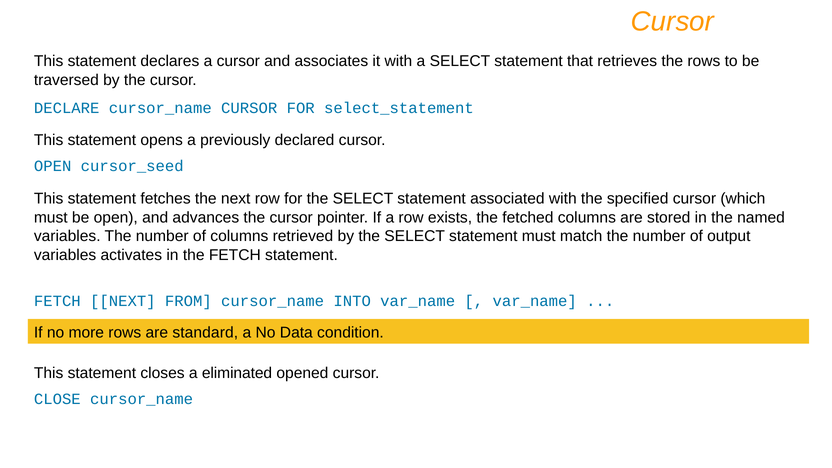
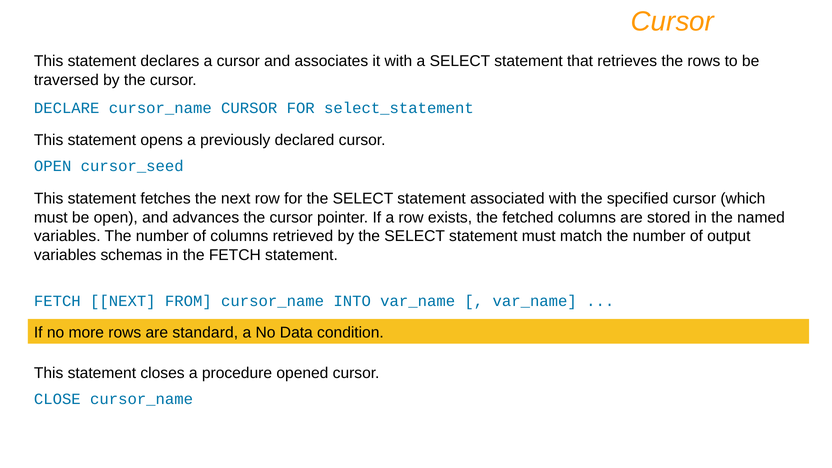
activates: activates -> schemas (131, 255)
eliminated: eliminated -> procedure (237, 373)
